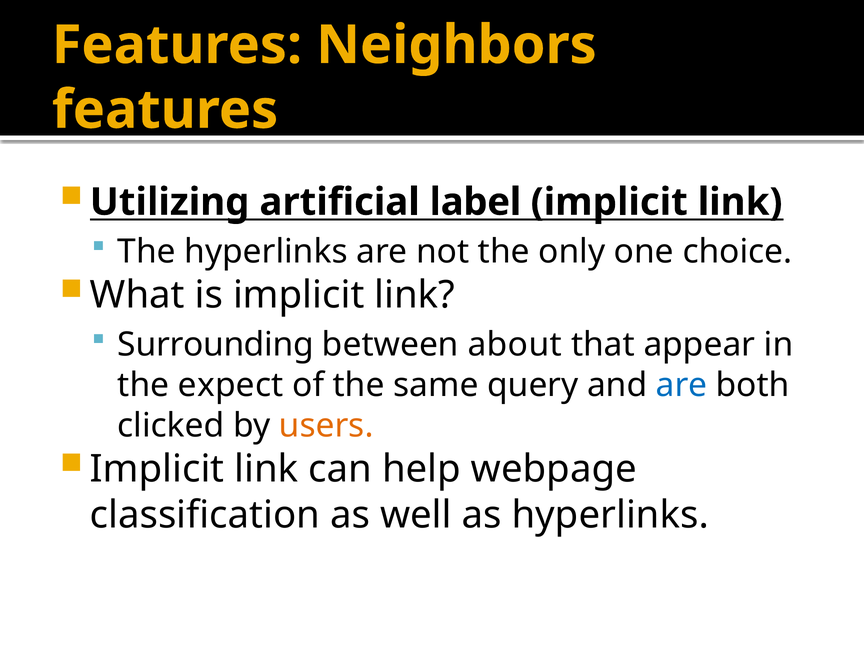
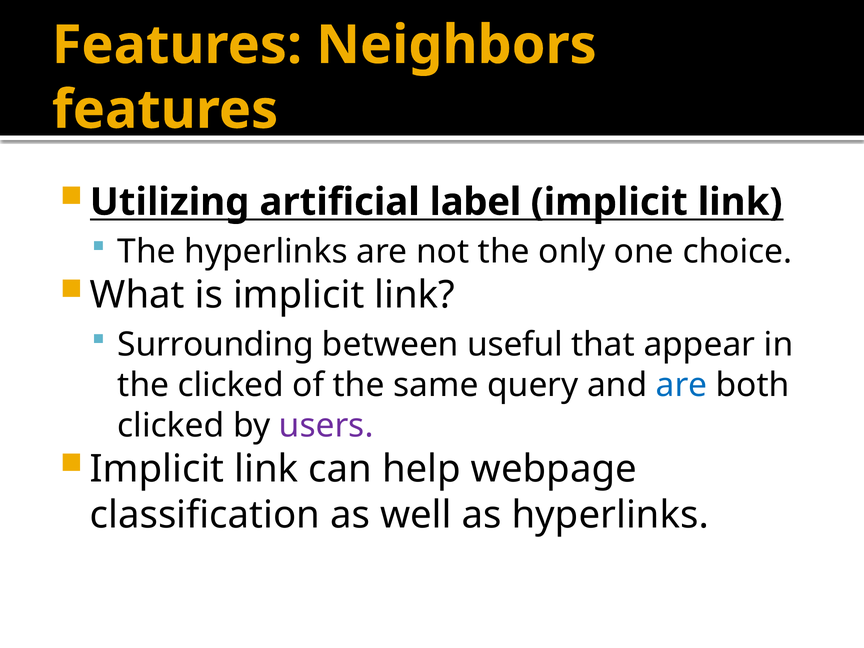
about: about -> useful (515, 345)
the expect: expect -> clicked (231, 385)
users colour: orange -> purple (326, 426)
